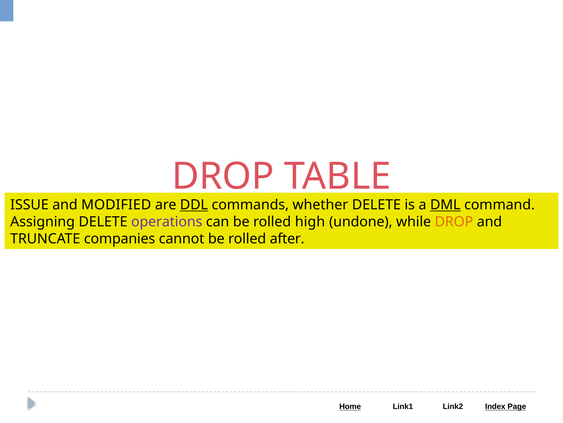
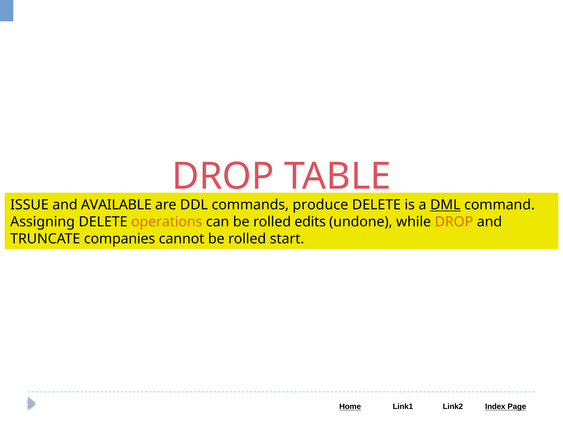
MODIFIED: MODIFIED -> AVAILABLE (116, 205)
DDL underline: present -> none (194, 205)
whether: whether -> produce (320, 205)
operations colour: purple -> orange (167, 221)
high: high -> edits (310, 221)
after: after -> start (287, 238)
